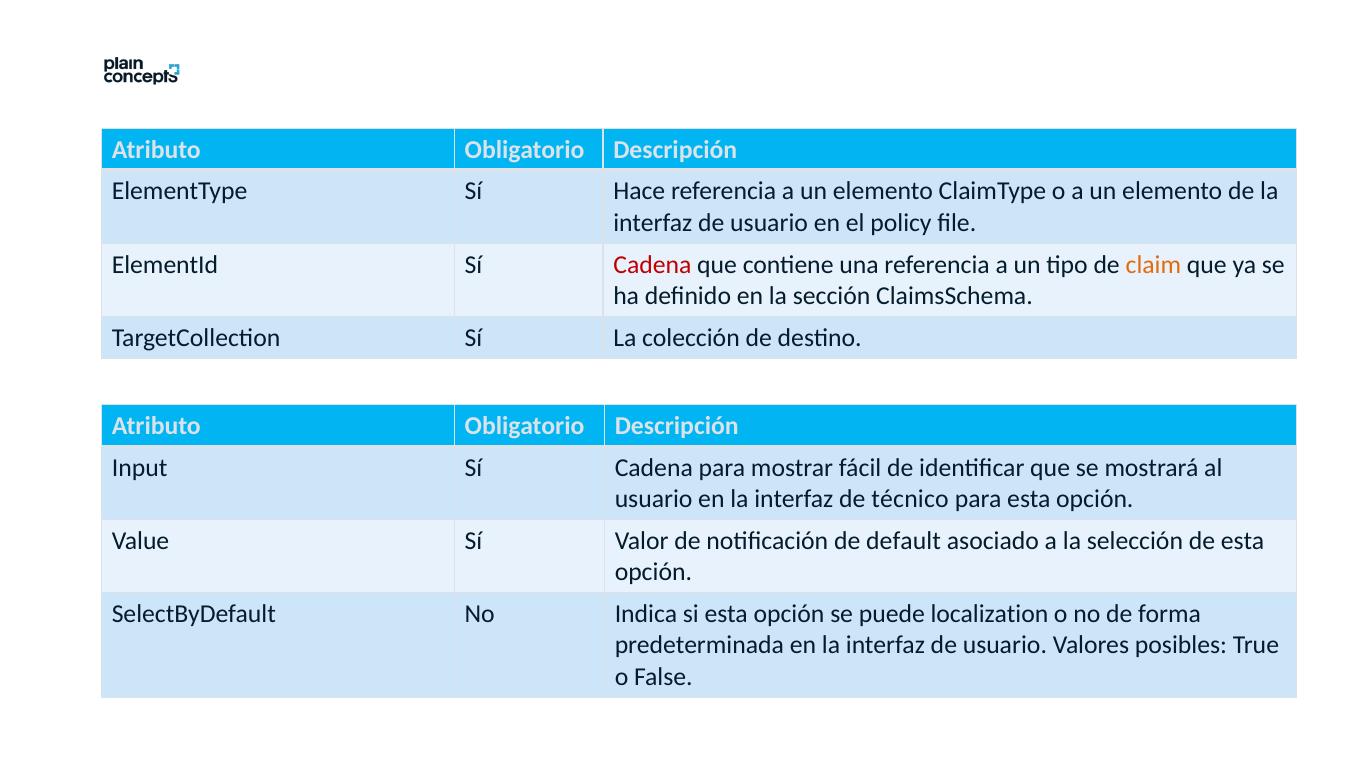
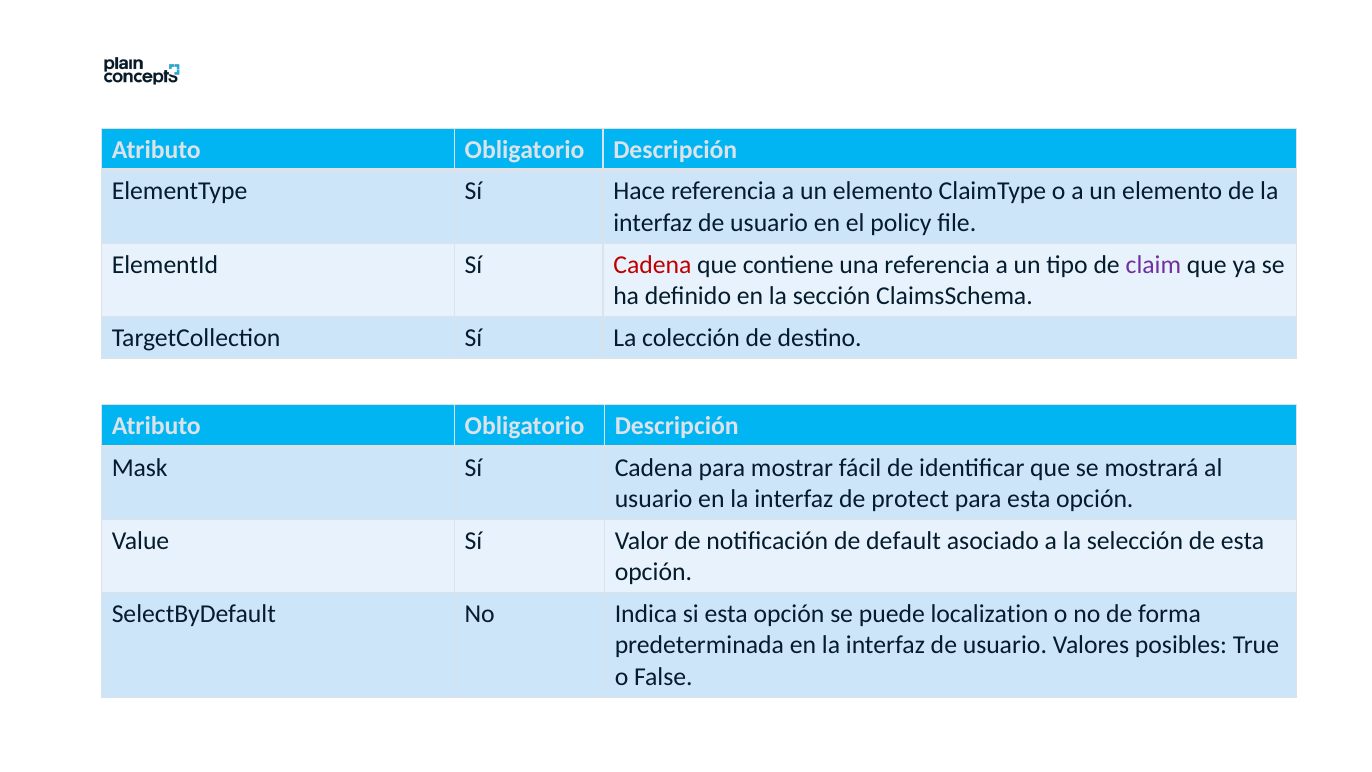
claim colour: orange -> purple (1153, 265)
Input: Input -> Mask (140, 468)
técnico: técnico -> protect (910, 499)
